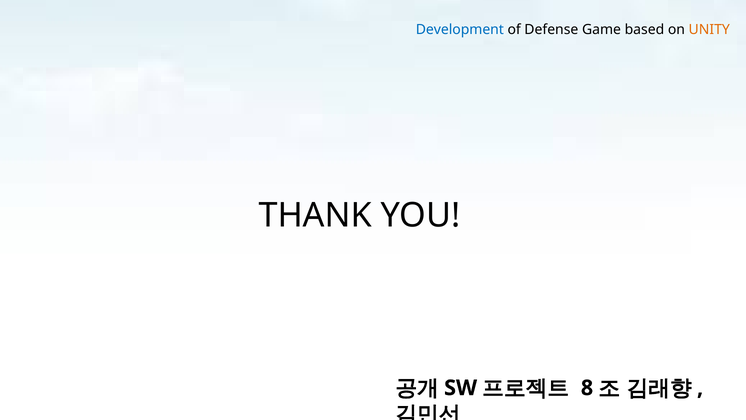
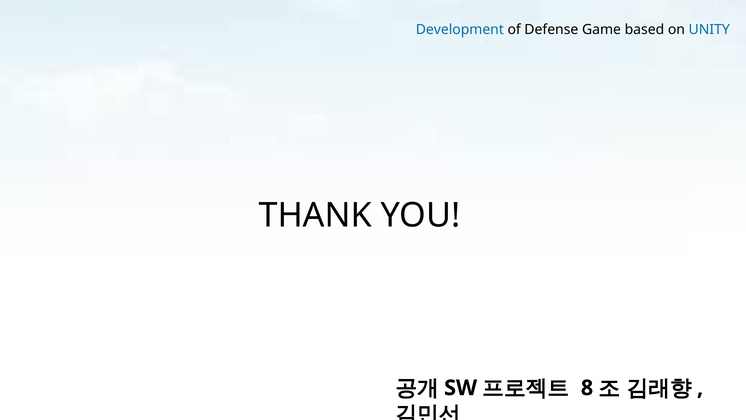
UNITY colour: orange -> blue (709, 29)
